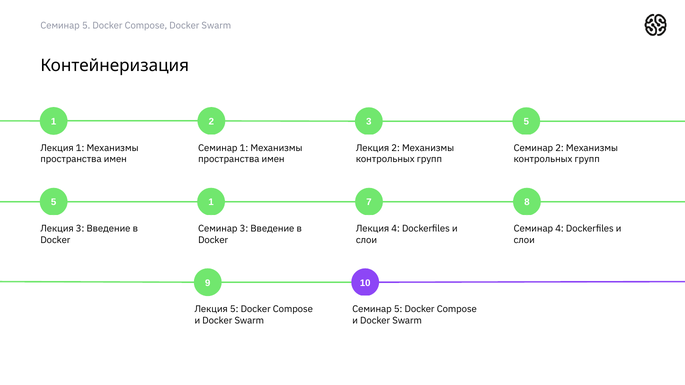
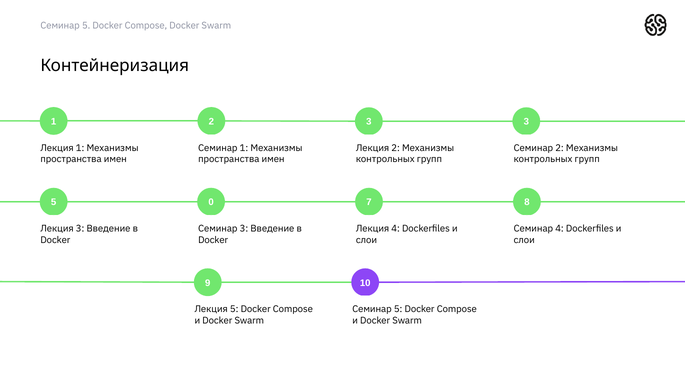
3 5: 5 -> 3 (526, 122)
5 1: 1 -> 0 (211, 203)
